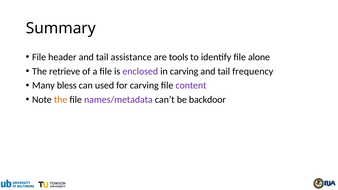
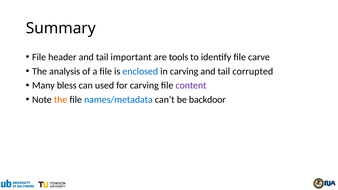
assistance: assistance -> important (131, 57)
alone: alone -> carve (259, 57)
retrieve: retrieve -> analysis (65, 71)
enclosed colour: purple -> blue (140, 71)
frequency: frequency -> corrupted (253, 71)
names/metadata colour: purple -> blue (118, 100)
